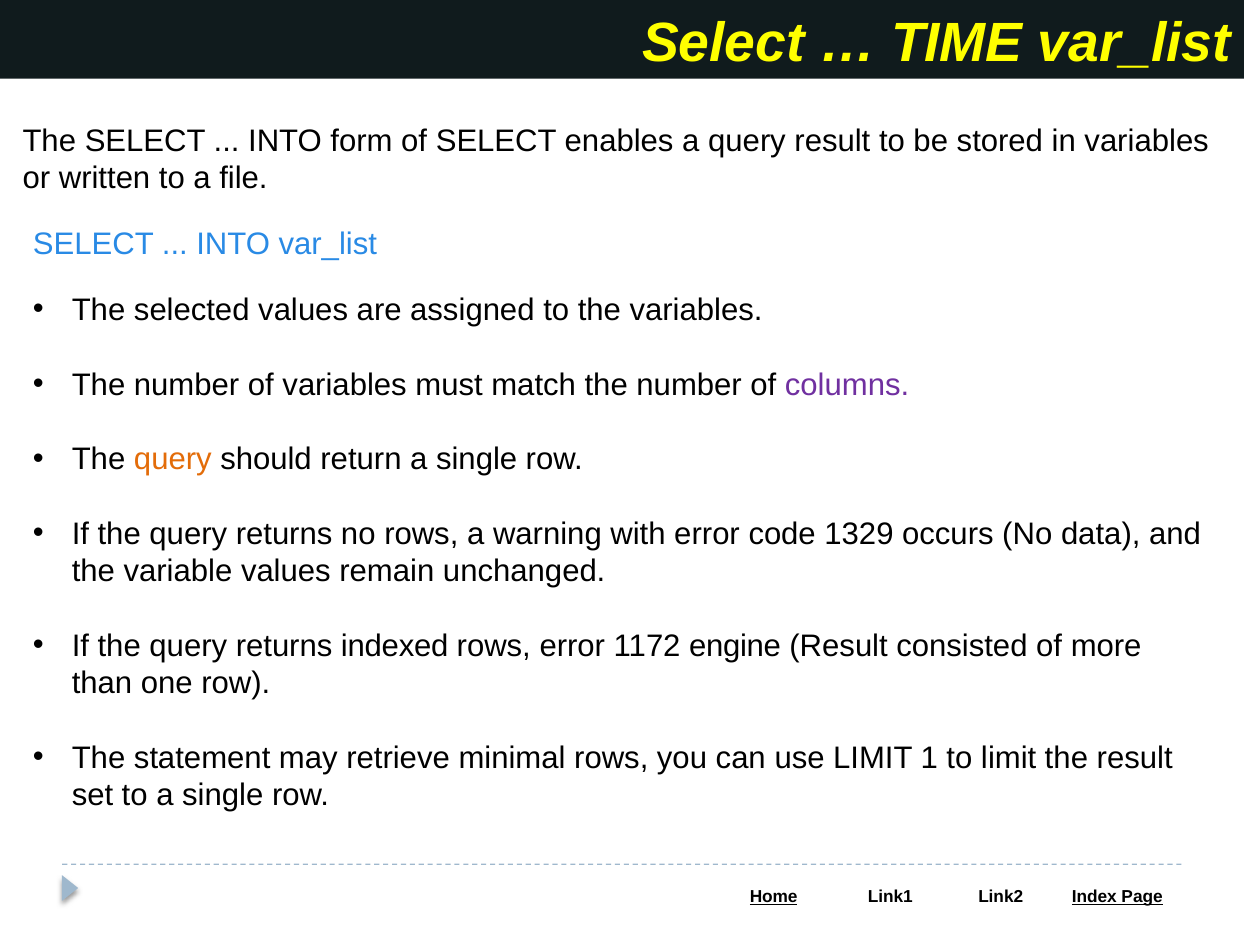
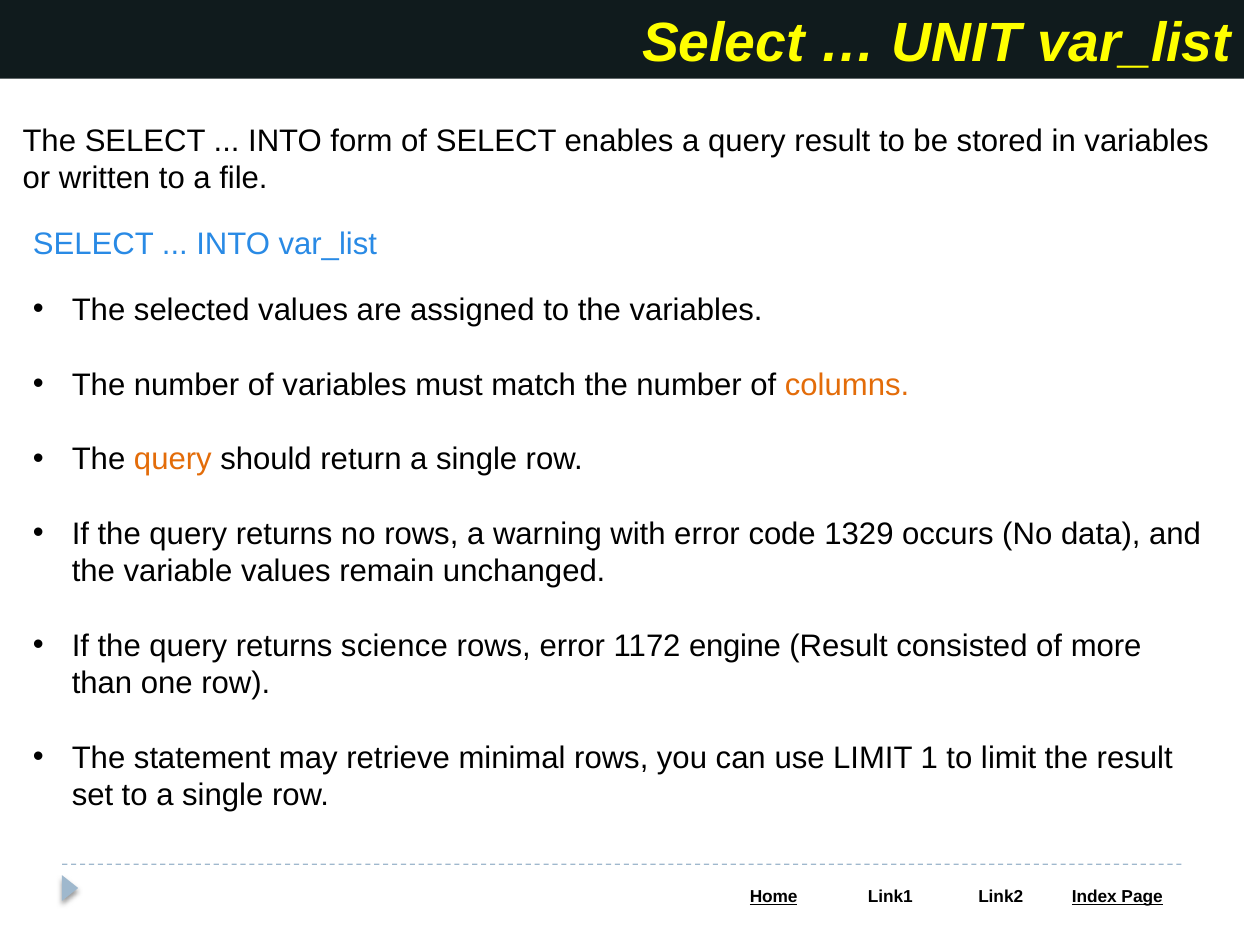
TIME: TIME -> UNIT (956, 43)
columns colour: purple -> orange (847, 385)
indexed: indexed -> science (394, 646)
